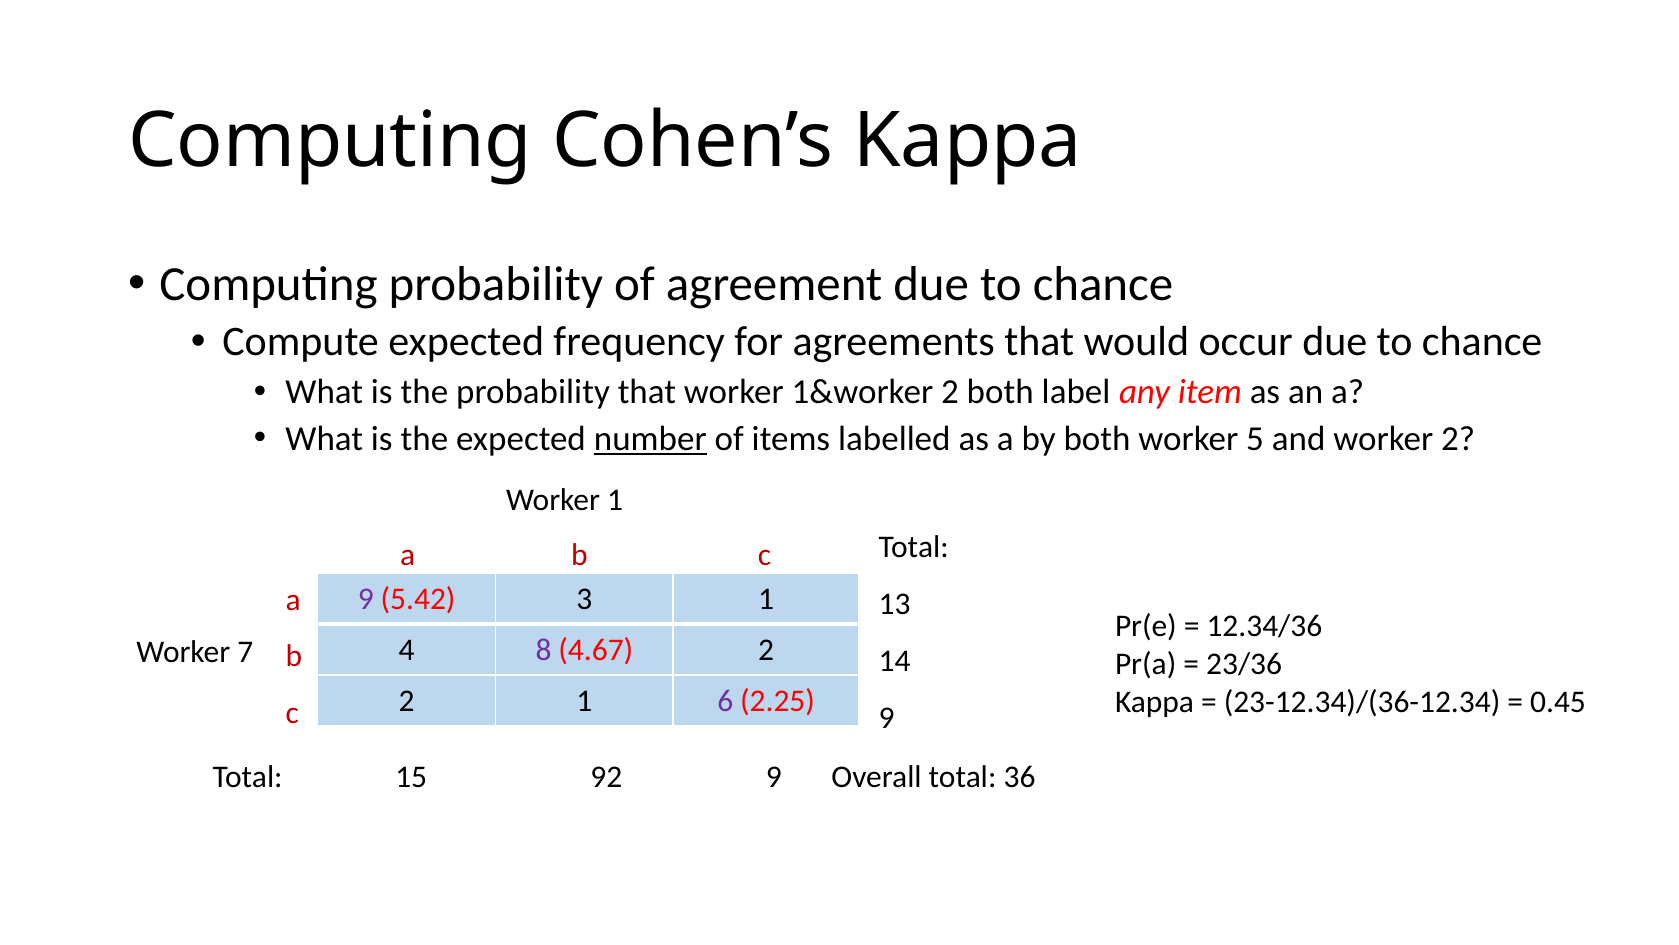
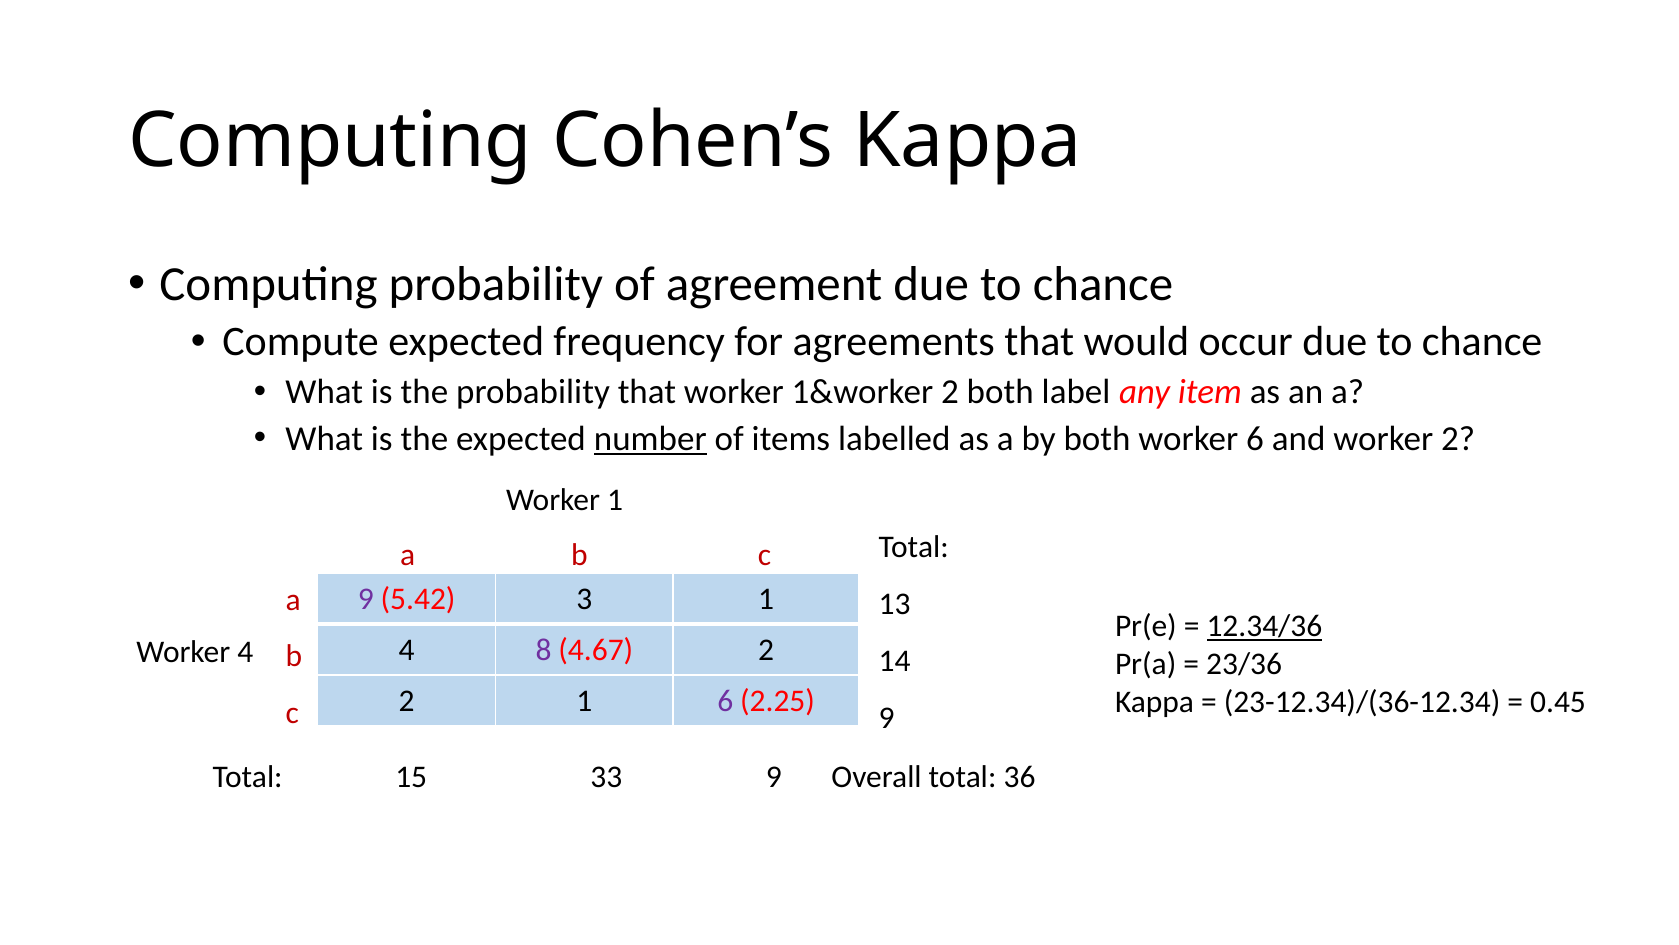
worker 5: 5 -> 6 (1255, 439)
12.34/36 underline: none -> present (1264, 626)
Worker 7: 7 -> 4 (245, 651)
92: 92 -> 33 (606, 776)
